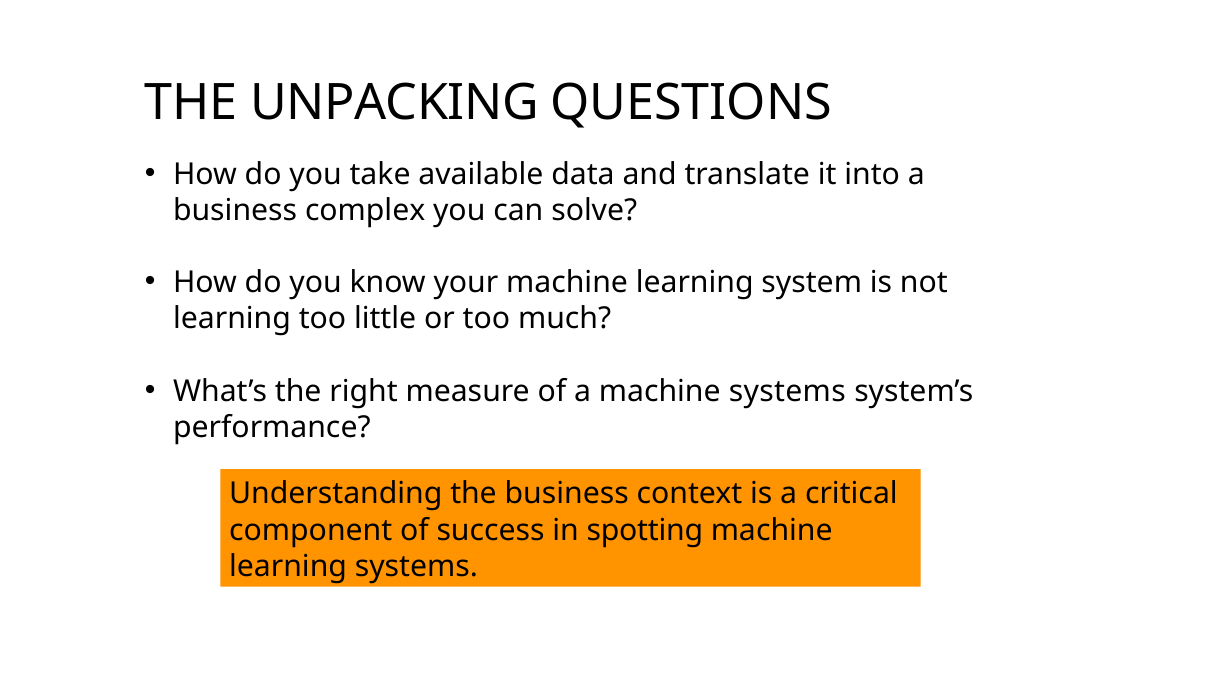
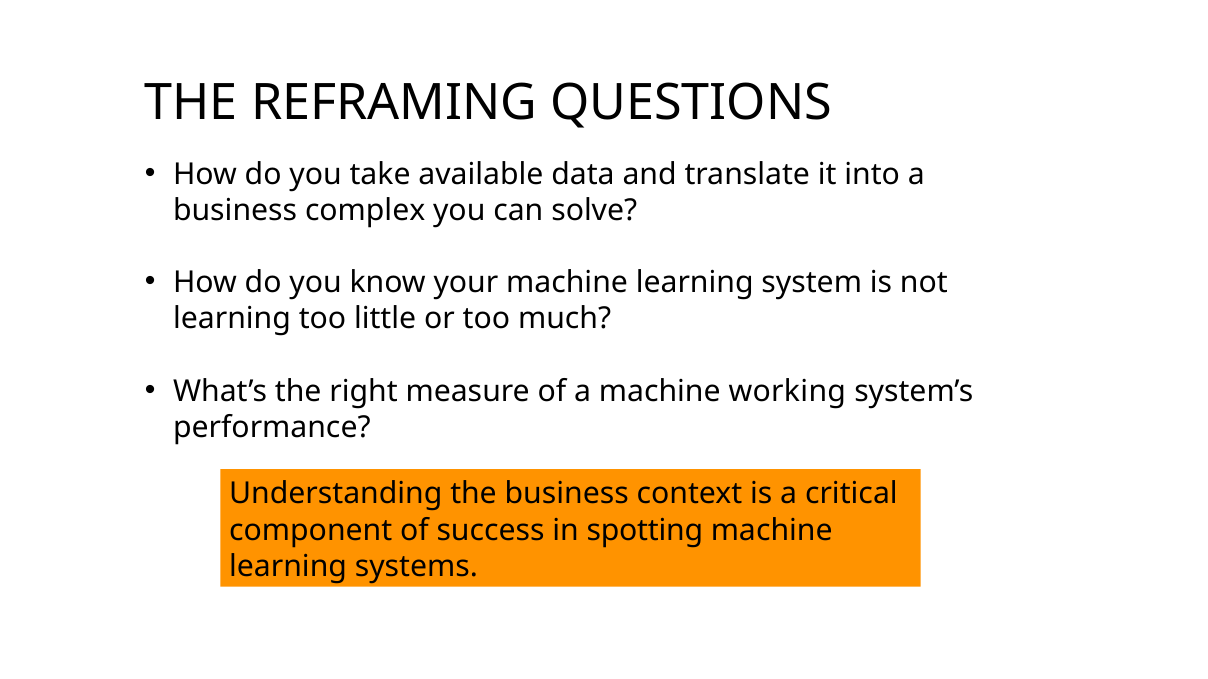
UNPACKING: UNPACKING -> REFRAMING (394, 103)
machine systems: systems -> working (787, 392)
